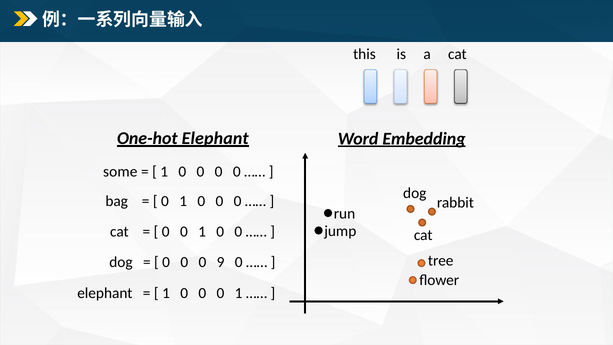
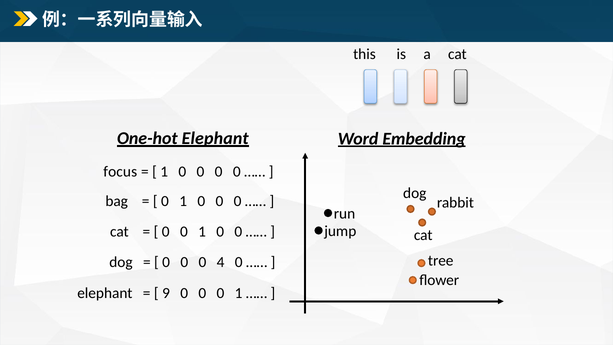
some: some -> focus (120, 172)
9: 9 -> 4 (221, 262)
1: 1 -> 9 (166, 293)
